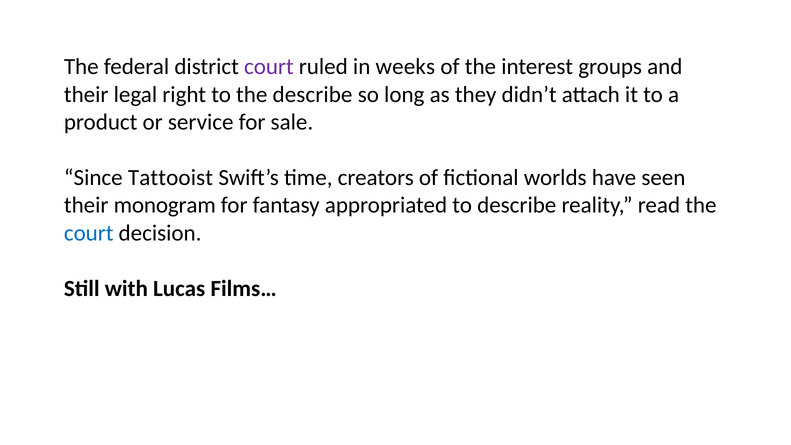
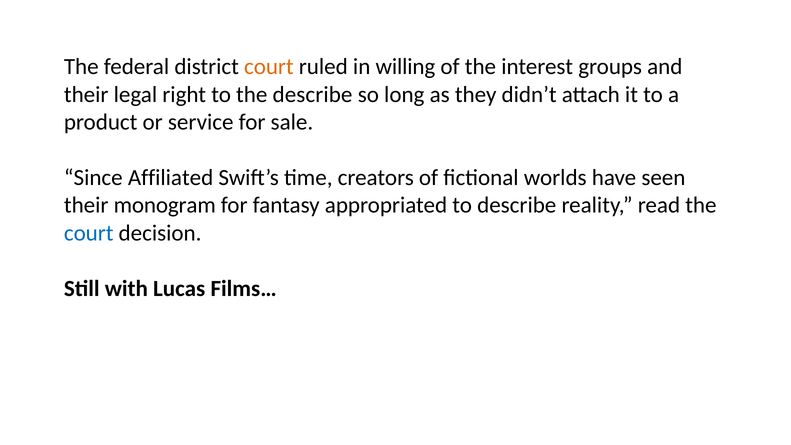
court colour: purple -> orange (269, 67)
weeks: weeks -> willing (405, 67)
Tattooist: Tattooist -> Affiliated (171, 178)
